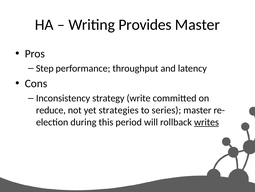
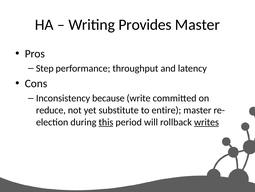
strategy: strategy -> because (108, 98)
strategies: strategies -> substitute (119, 110)
series: series -> entire (166, 110)
this underline: none -> present (106, 122)
